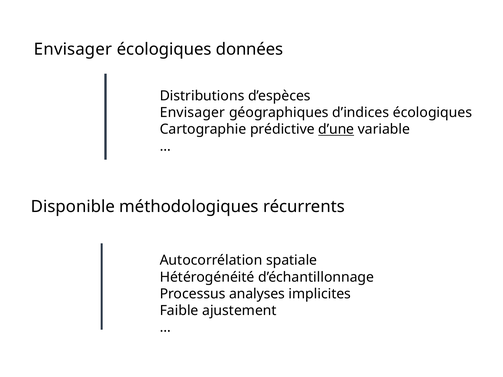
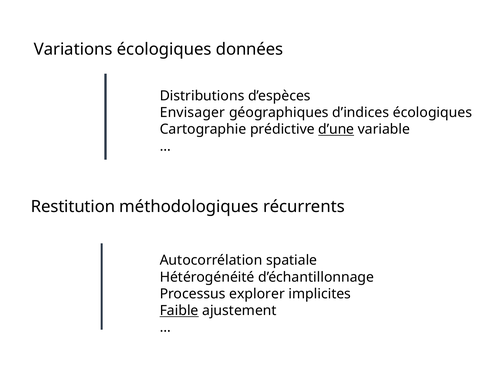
Envisager: Envisager -> Variations (73, 49)
Disponible: Disponible -> Restitution (73, 207)
analyses: analyses -> explorer (257, 294)
Faible underline: none -> present (179, 311)
